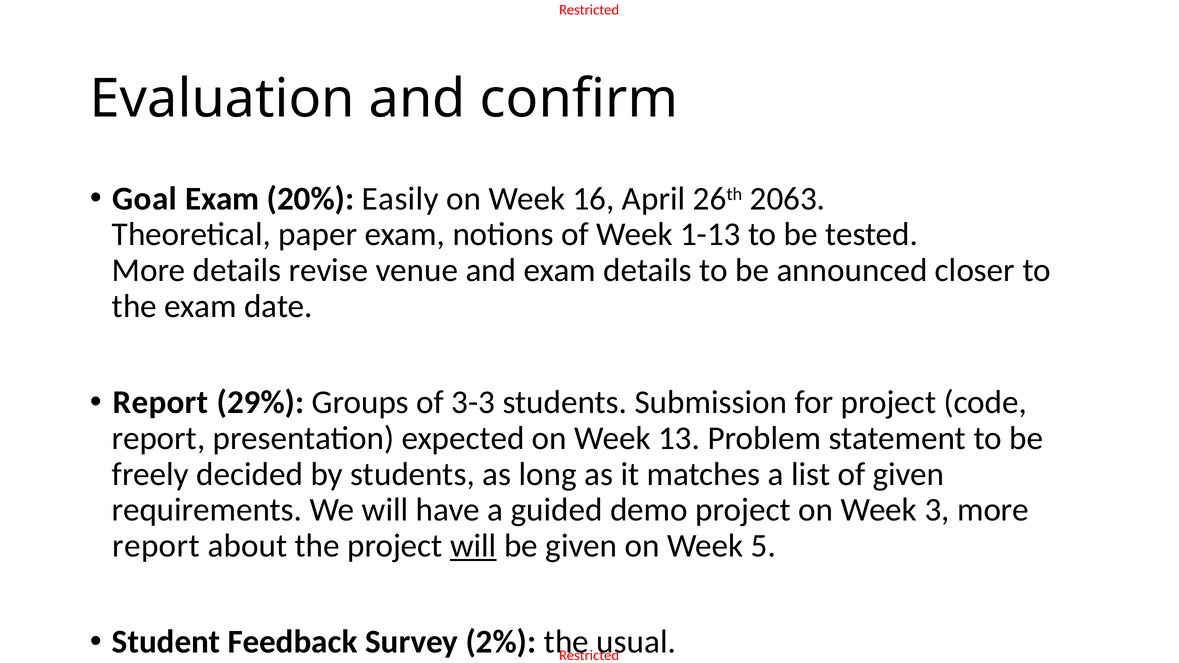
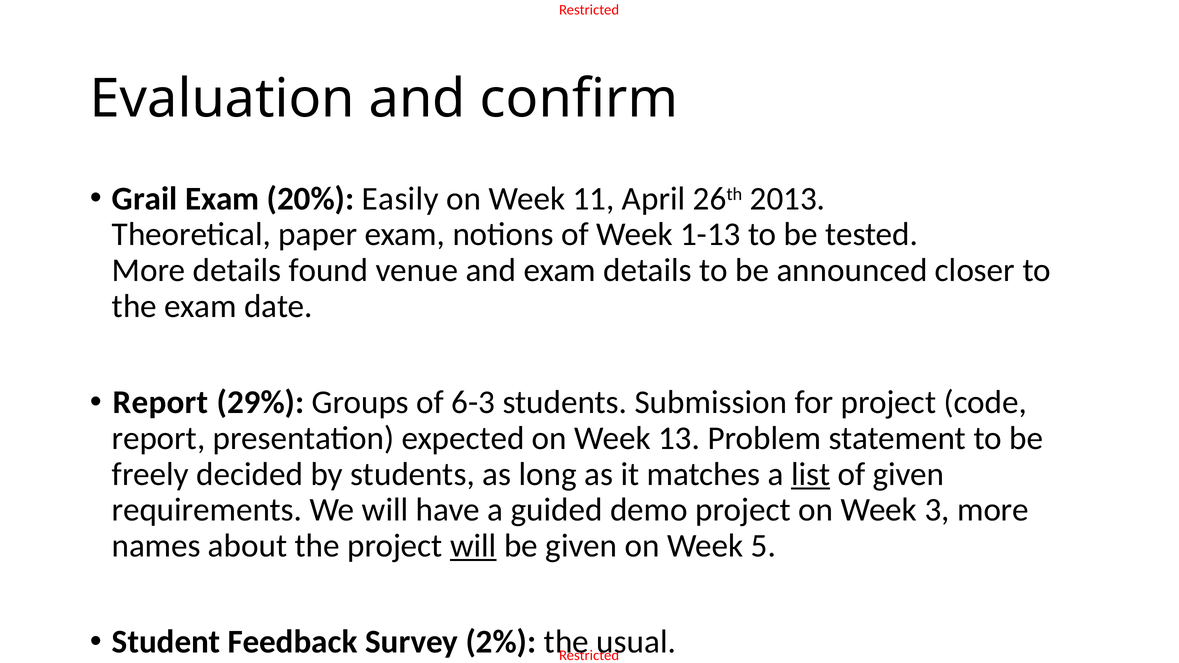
Goal: Goal -> Grail (145, 199)
16: 16 -> 11 (594, 199)
2063: 2063 -> 2013 (788, 199)
revise: revise -> found (328, 270)
3-3: 3-3 -> 6-3 (473, 403)
list underline: none -> present (811, 474)
report: report -> names (156, 546)
